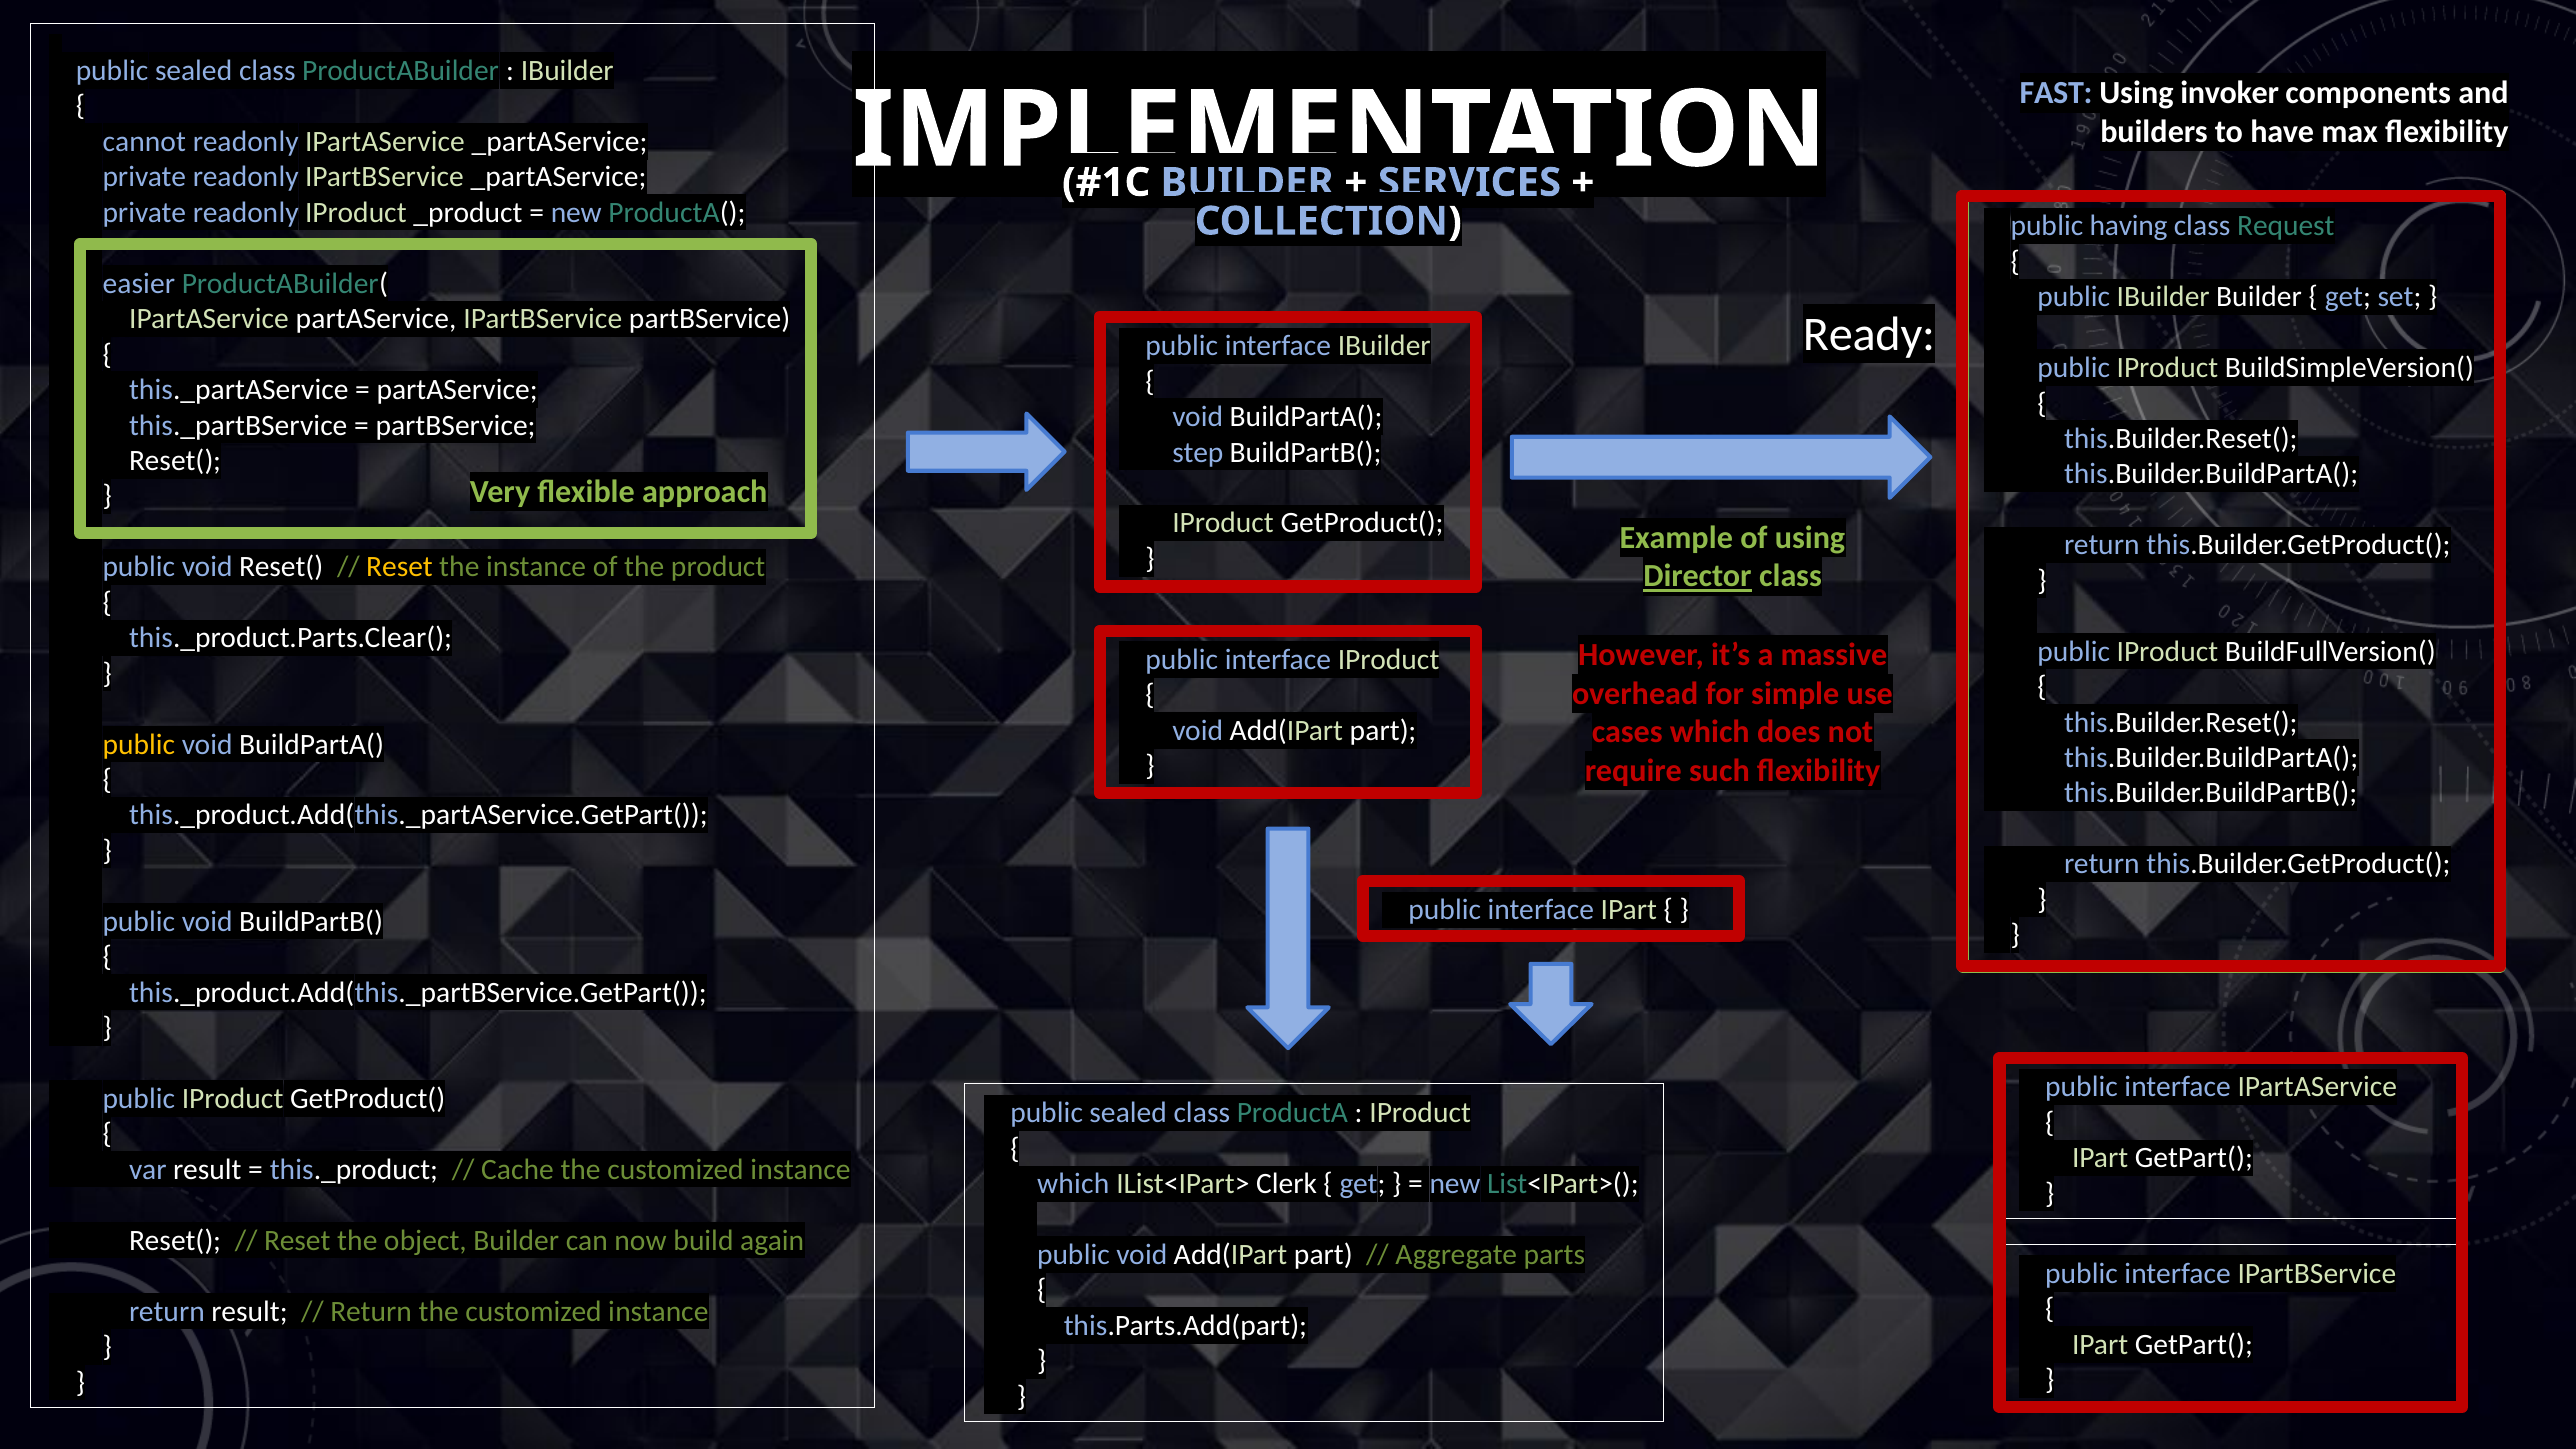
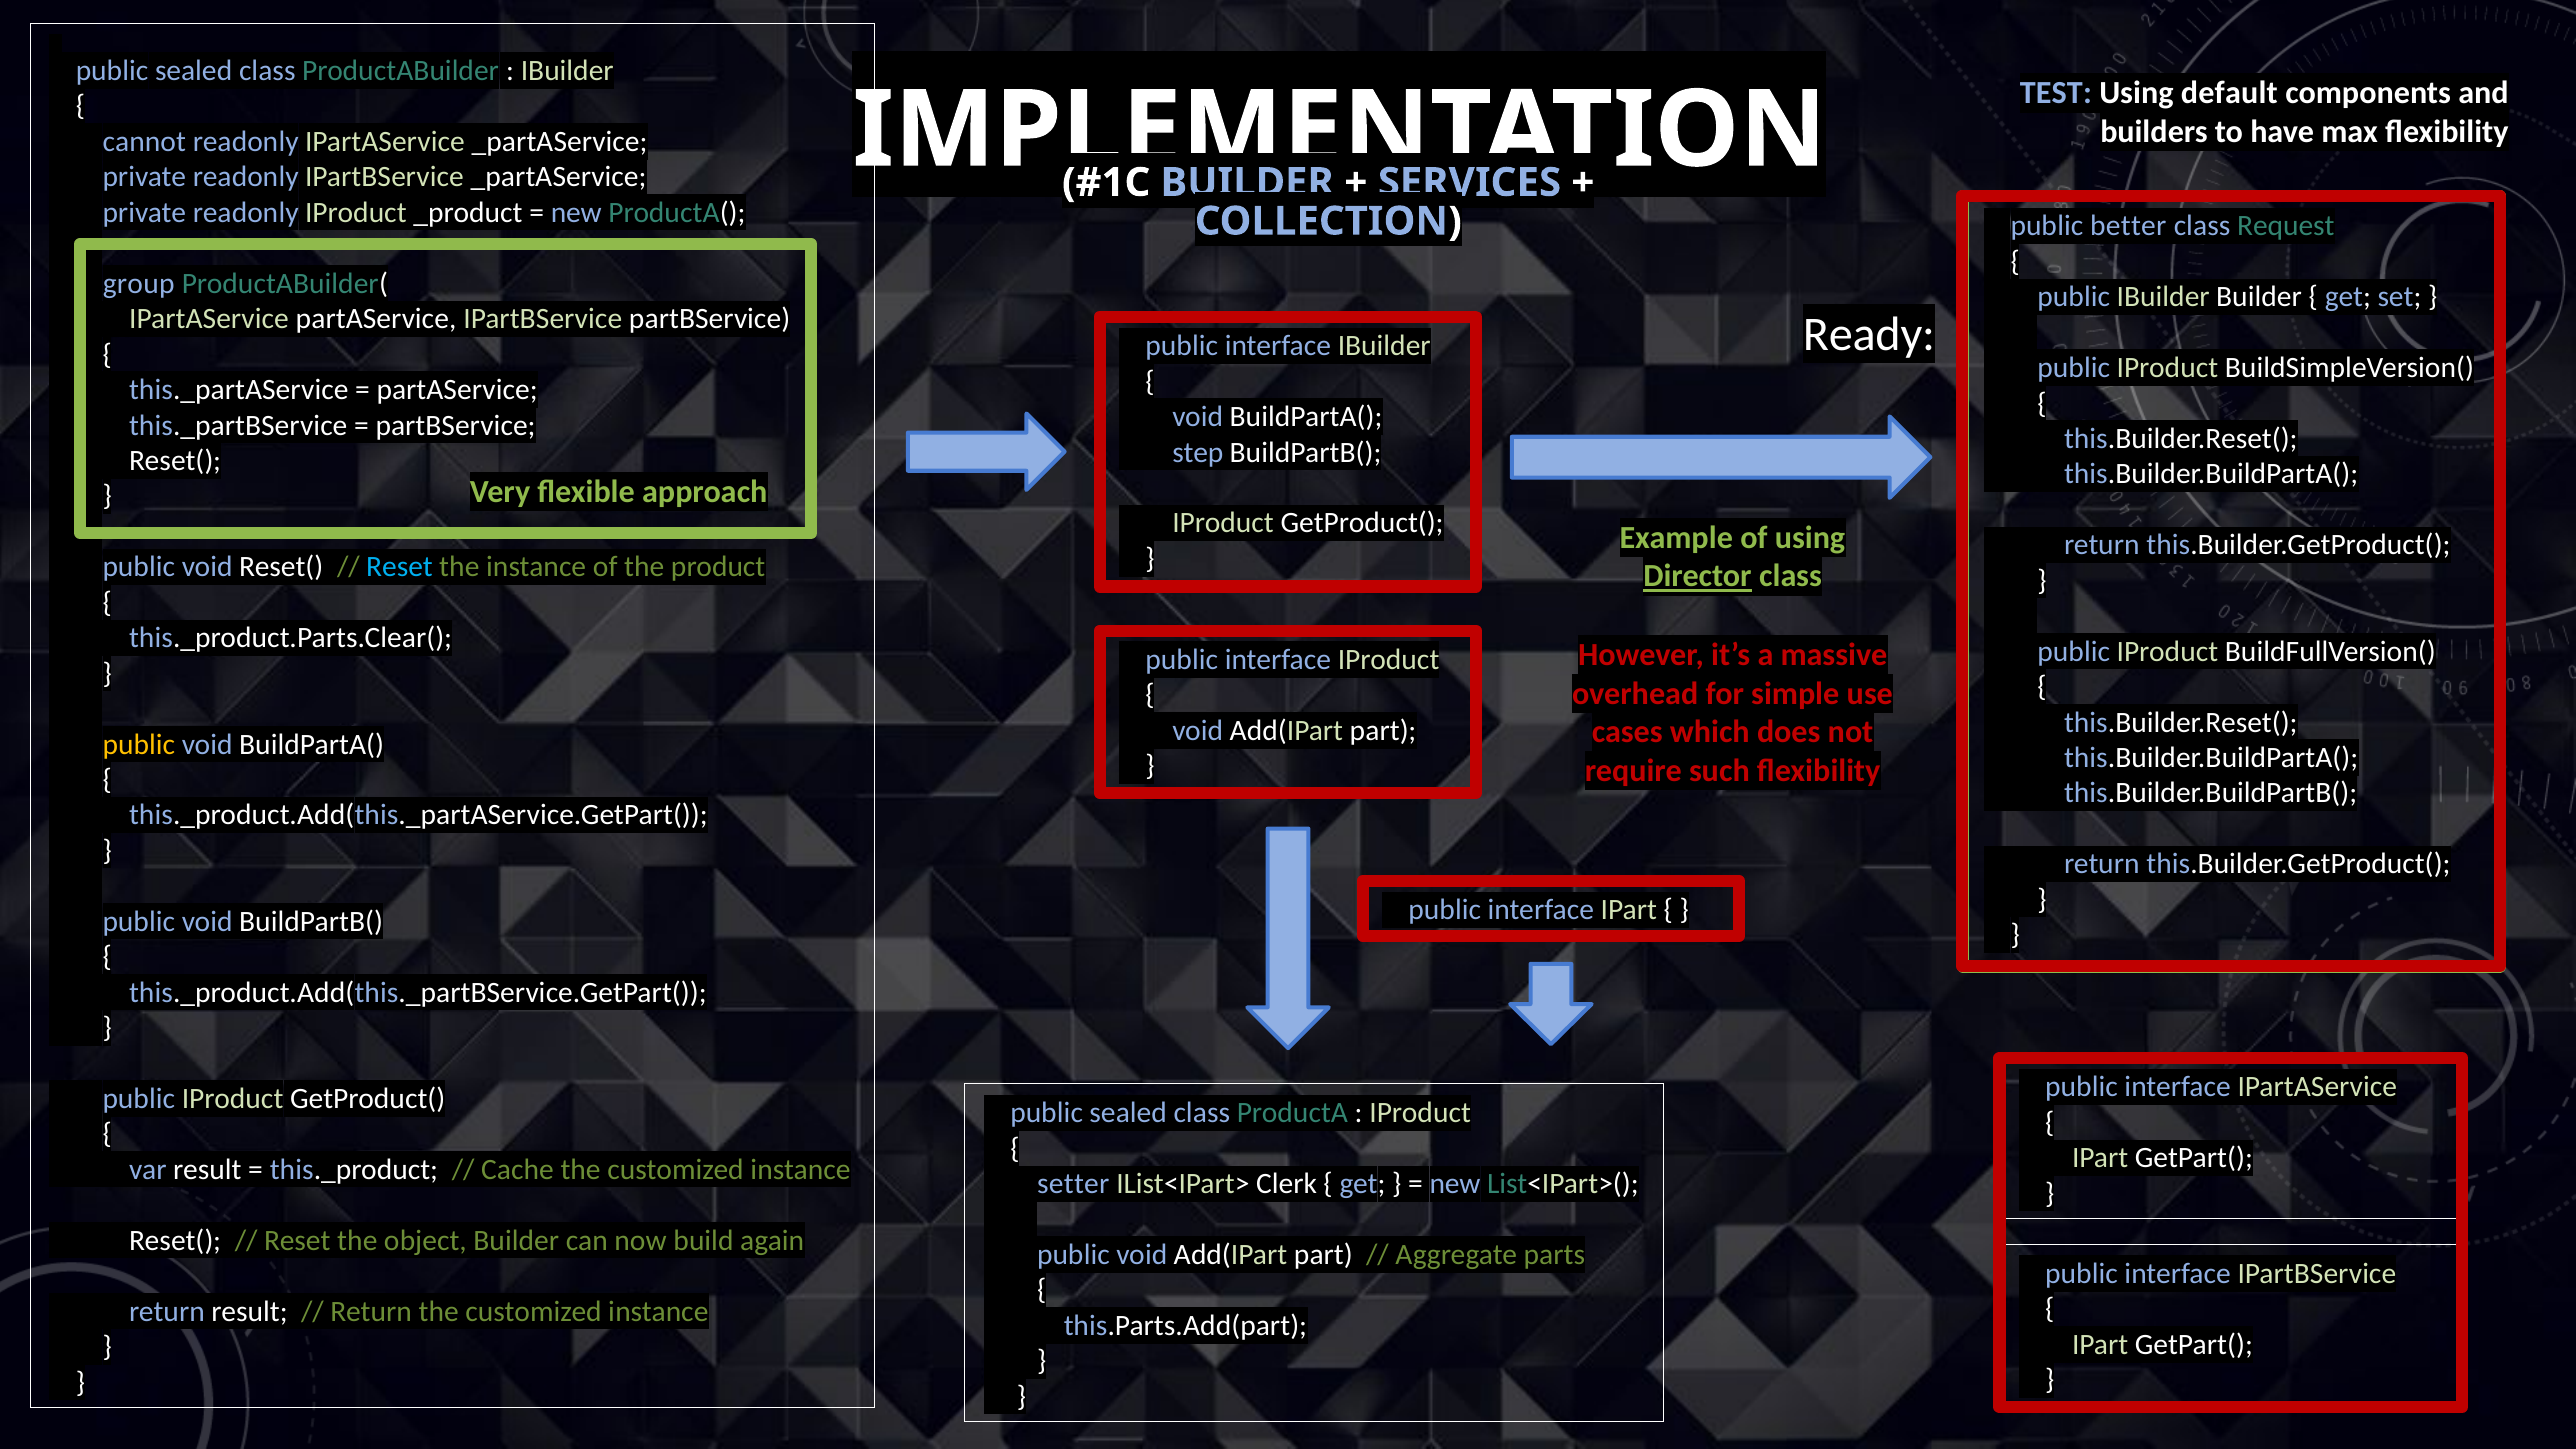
FAST: FAST -> TEST (2056, 93)
invoker: invoker -> default (2229, 93)
having: having -> better (2128, 226)
easier: easier -> group (139, 283)
Reset colour: yellow -> light blue (400, 567)
which: which -> setter (1073, 1184)
